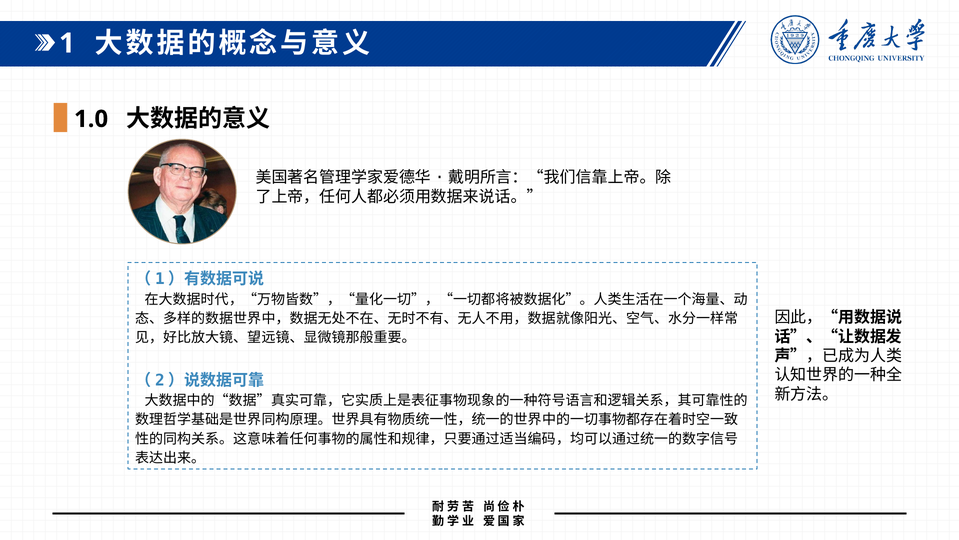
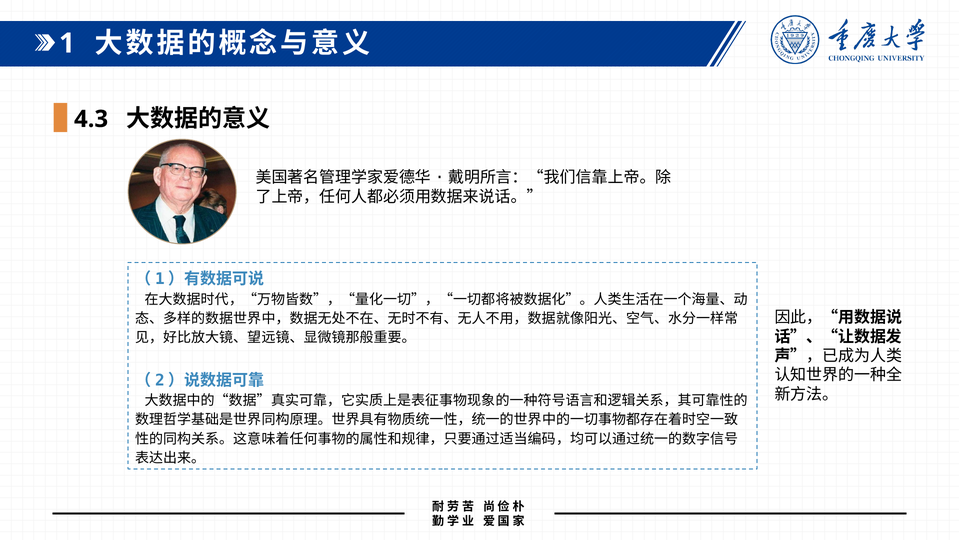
1.0: 1.0 -> 4.3 (91, 119)
